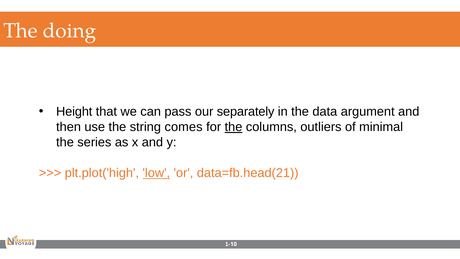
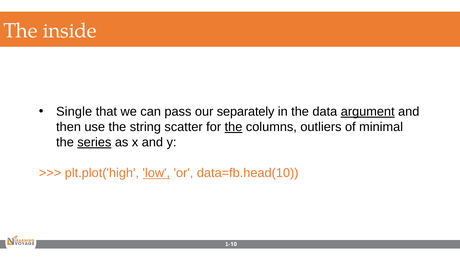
doing: doing -> inside (70, 31)
Height: Height -> Single (74, 112)
argument underline: none -> present (368, 112)
comes: comes -> scatter (184, 127)
series underline: none -> present (94, 142)
data=fb.head(21: data=fb.head(21 -> data=fb.head(10 (248, 173)
